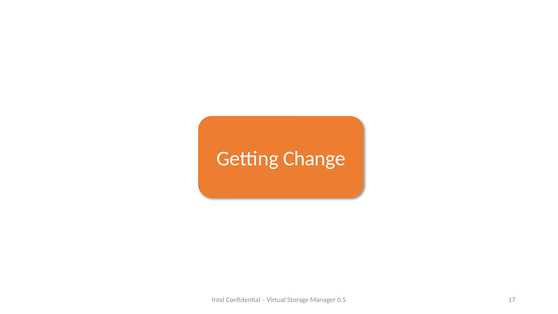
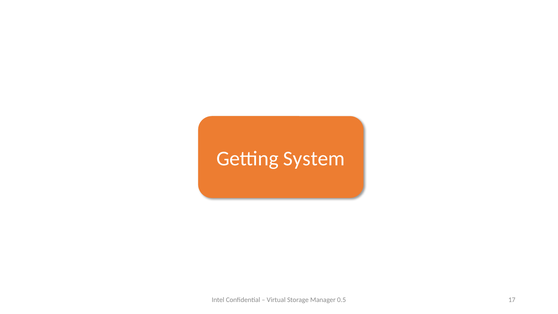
Change: Change -> System (314, 158)
